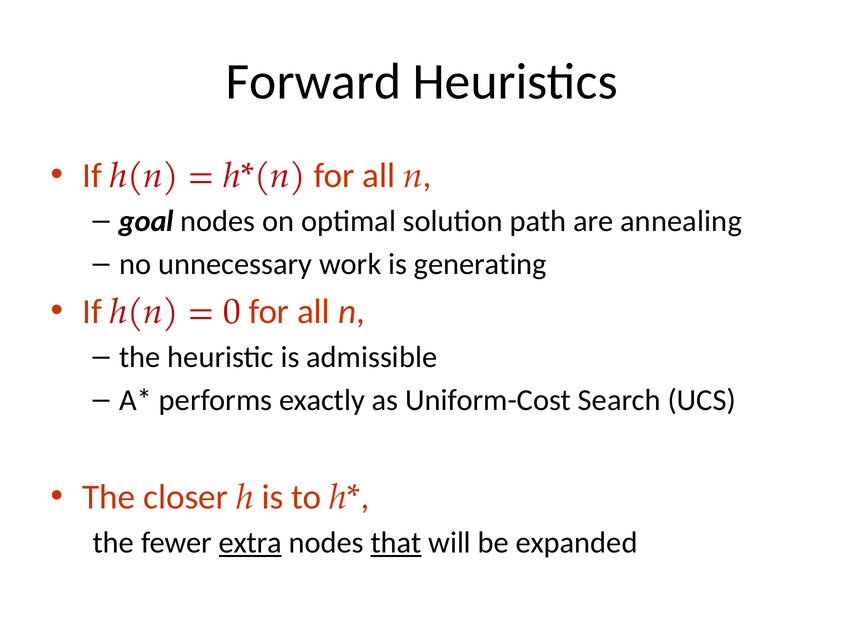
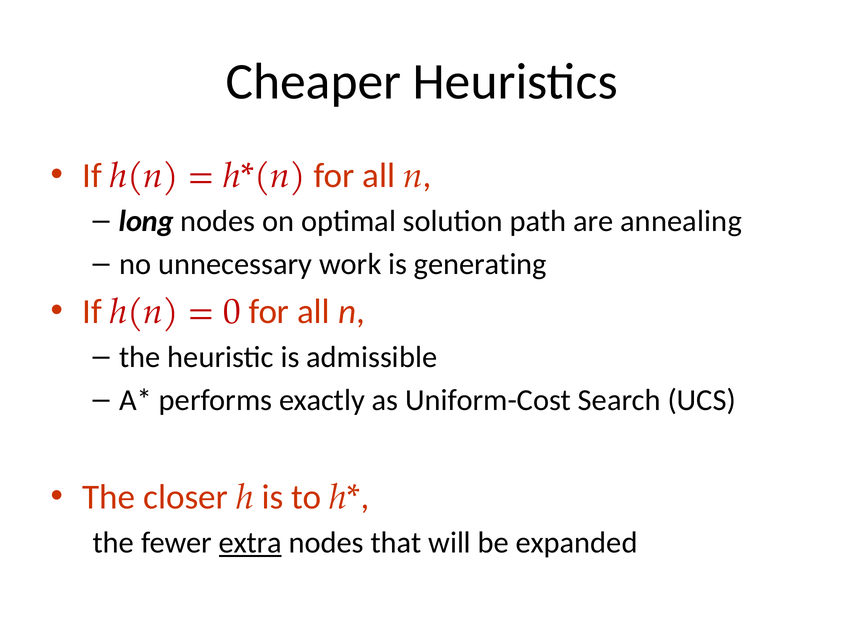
Forward: Forward -> Cheaper (313, 82)
goal: goal -> long (146, 221)
that underline: present -> none (396, 543)
